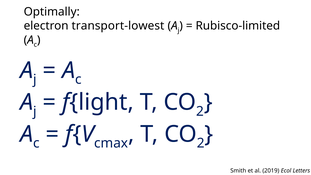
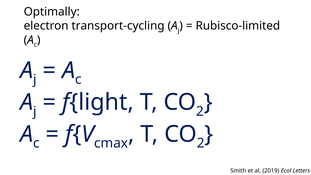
transport-lowest: transport-lowest -> transport-cycling (118, 26)
